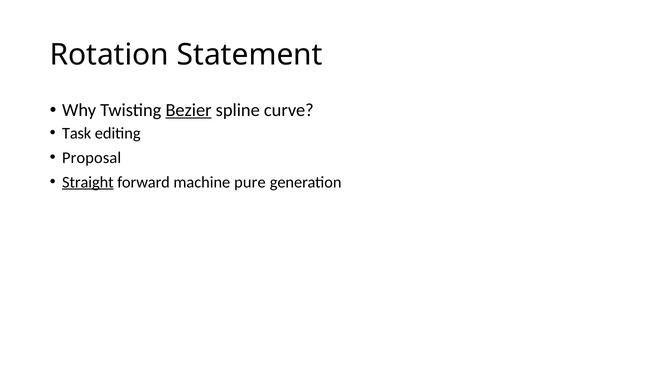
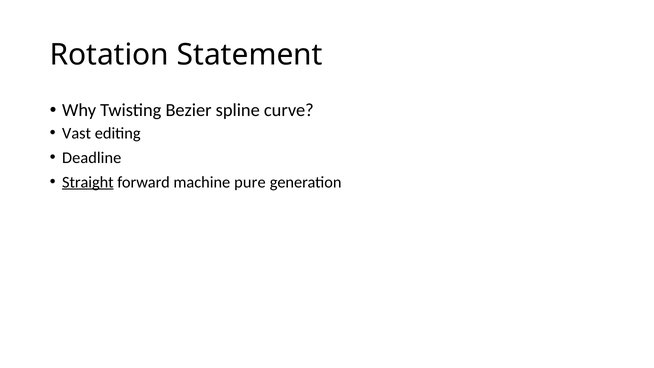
Bezier underline: present -> none (189, 110)
Task: Task -> Vast (77, 133)
Proposal: Proposal -> Deadline (92, 158)
